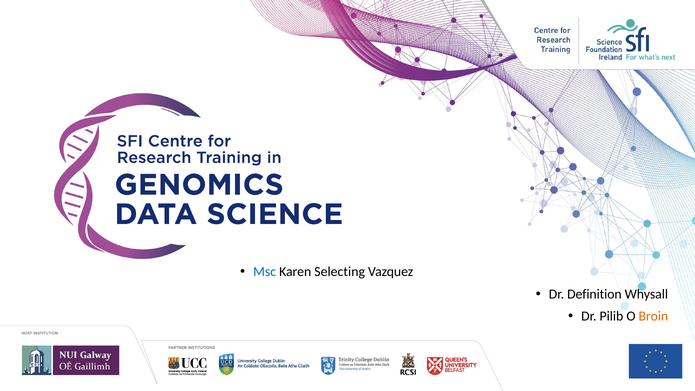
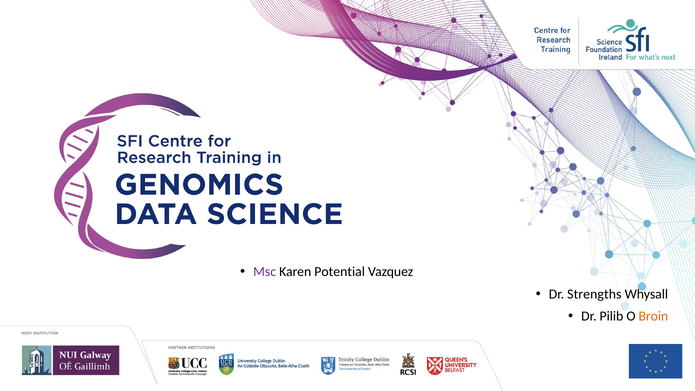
Msc colour: blue -> purple (265, 272)
Selecting: Selecting -> Potential (340, 272)
Definition: Definition -> Strengths (594, 294)
